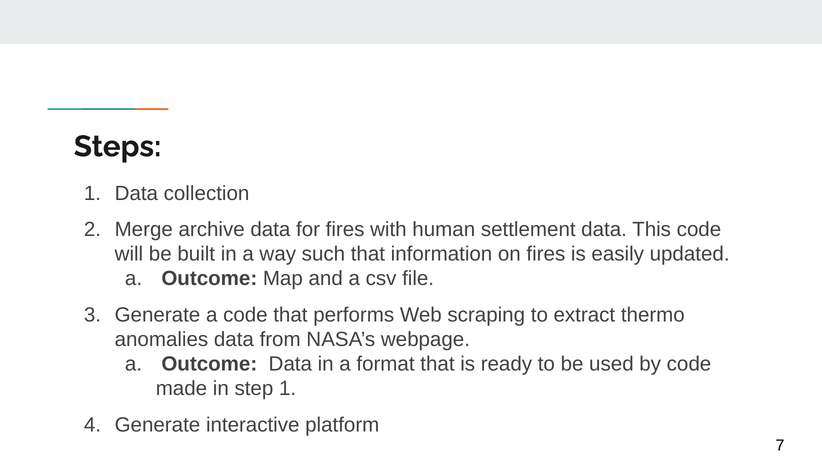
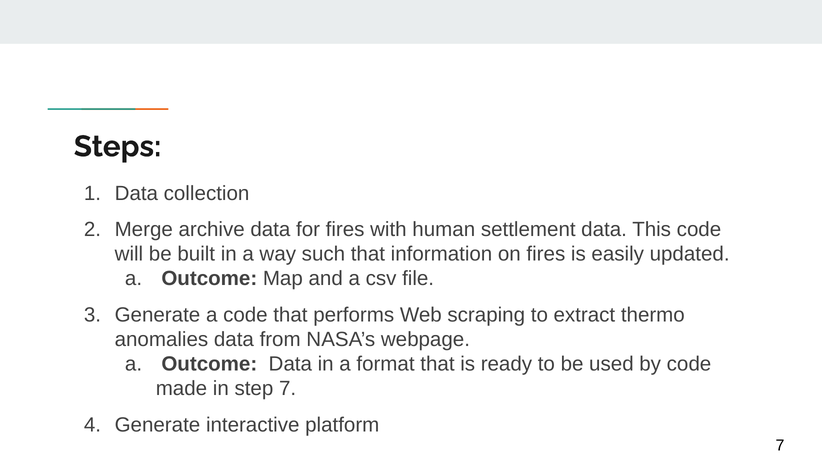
step 1: 1 -> 7 (288, 389)
